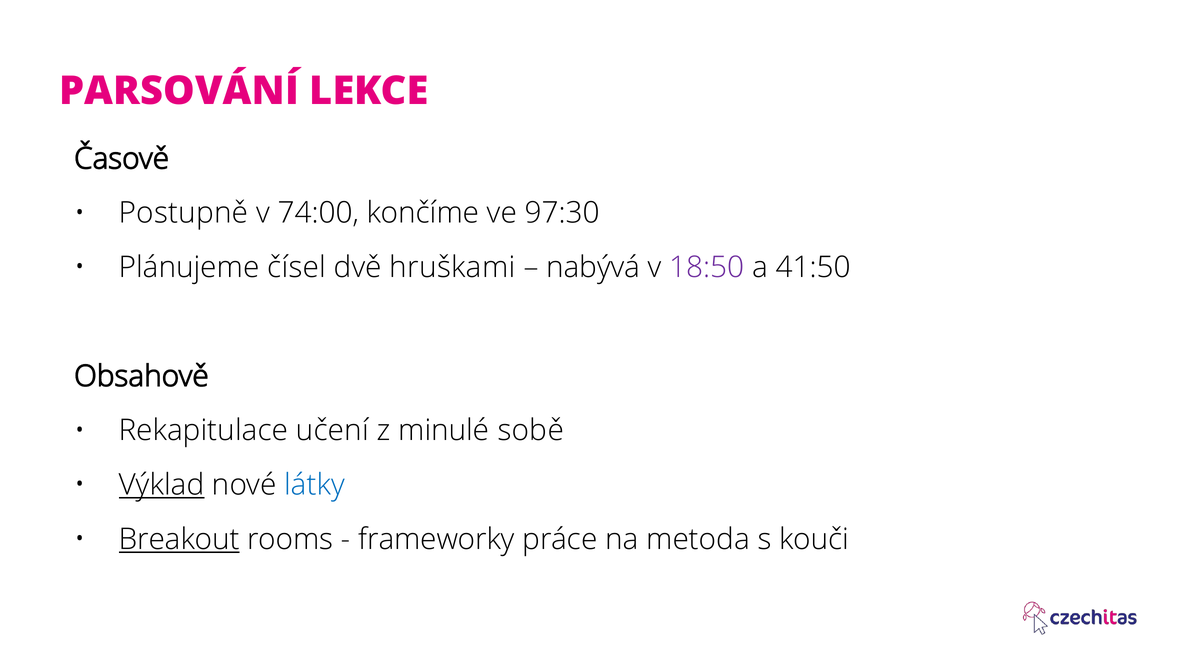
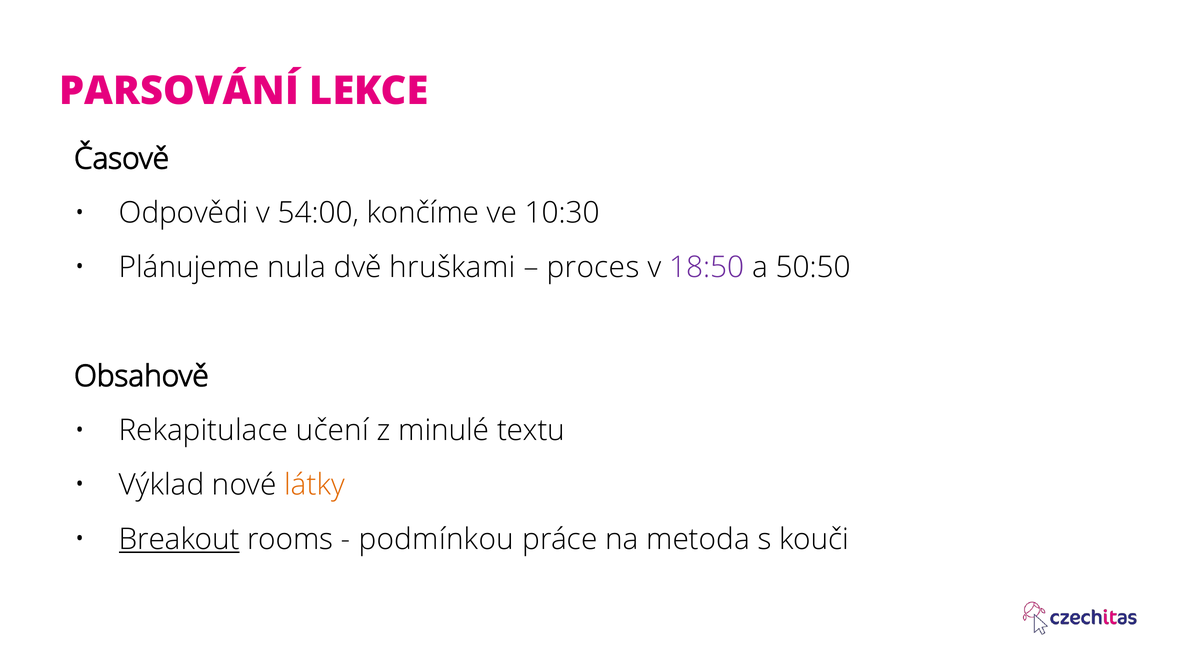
Postupně: Postupně -> Odpovědi (184, 213)
74:00: 74:00 -> 54:00 (318, 213)
97:30: 97:30 -> 10:30 (562, 213)
čísel: čísel -> nula (297, 268)
nabývá: nabývá -> proces (593, 268)
41:50: 41:50 -> 50:50 (813, 268)
sobě: sobě -> textu (531, 431)
Výklad underline: present -> none (162, 485)
látky colour: blue -> orange (314, 485)
frameworky: frameworky -> podmínkou (436, 539)
